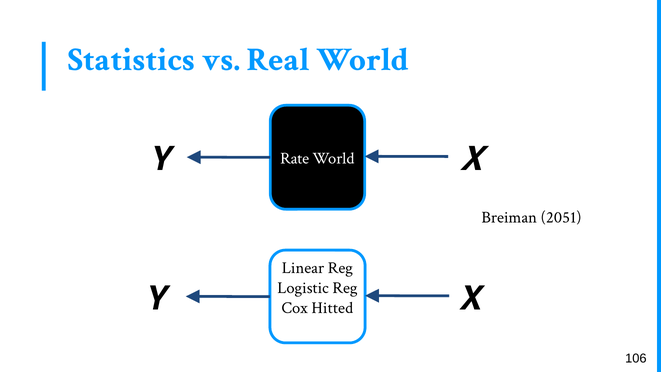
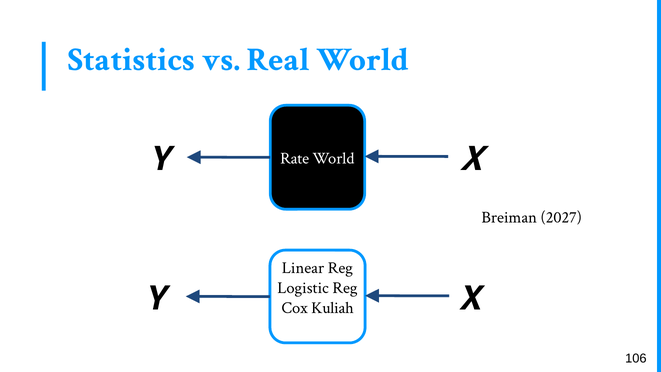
2051: 2051 -> 2027 (561, 217)
Hitted: Hitted -> Kuliah (332, 307)
